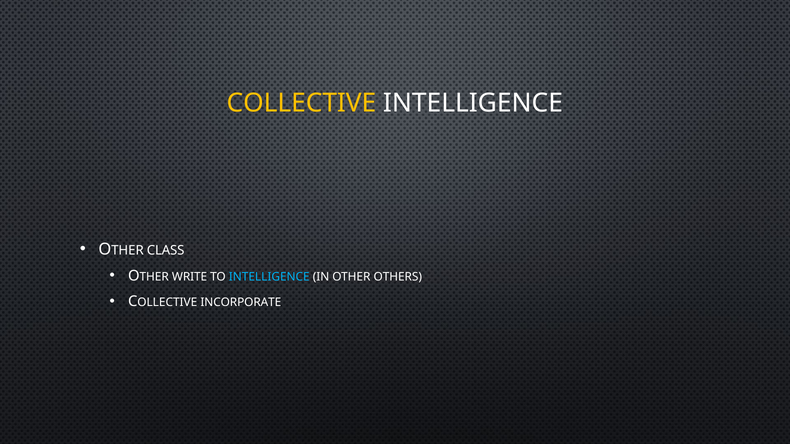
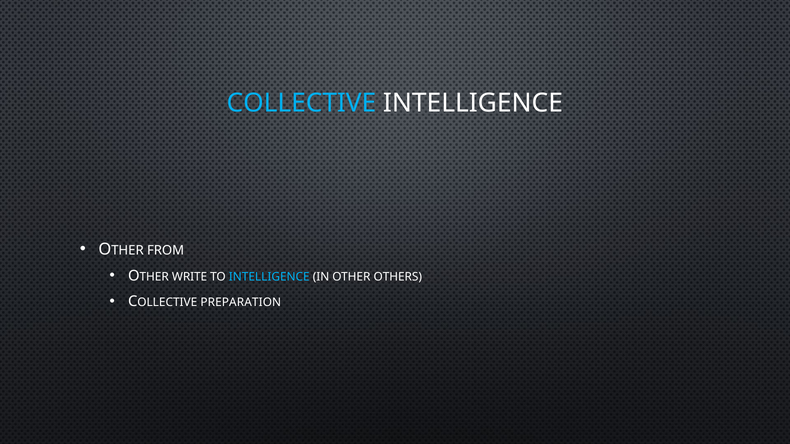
COLLECTIVE colour: yellow -> light blue (301, 103)
CLASS: CLASS -> FROM (166, 251)
INCORPORATE: INCORPORATE -> PREPARATION (241, 303)
